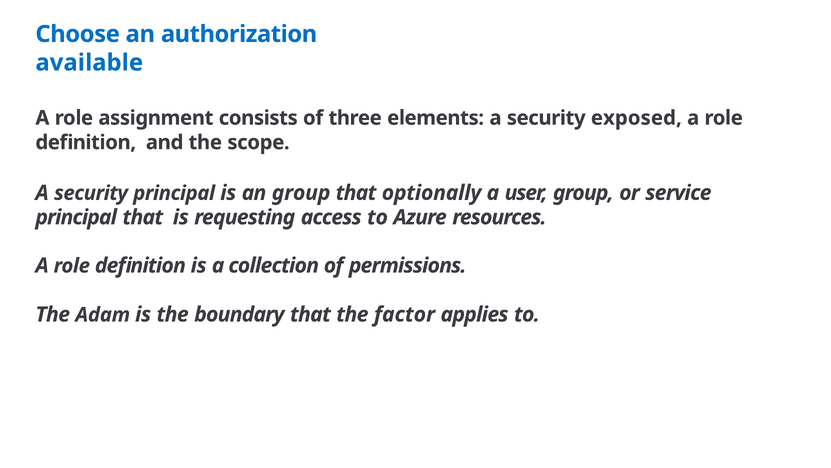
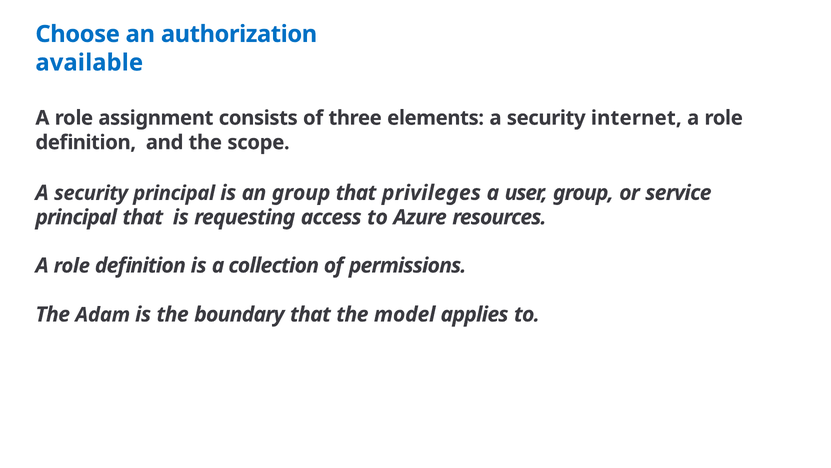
exposed: exposed -> internet (636, 118)
optionally: optionally -> privileges (431, 193)
factor: factor -> model (405, 314)
